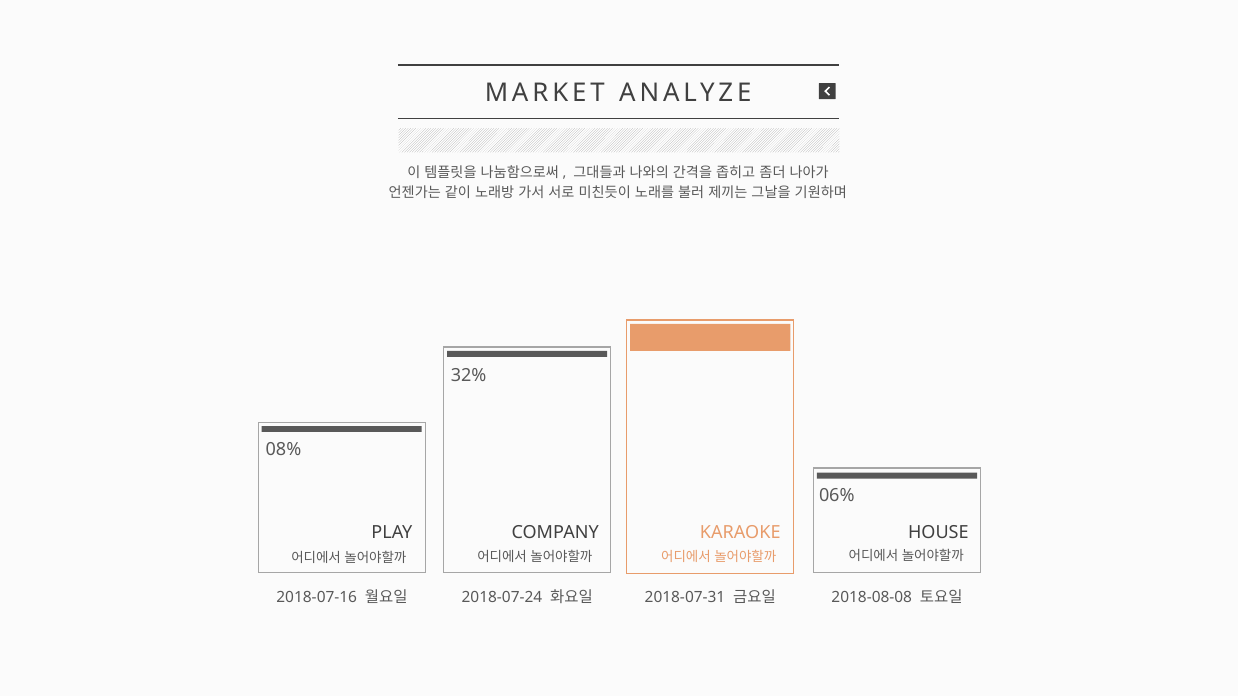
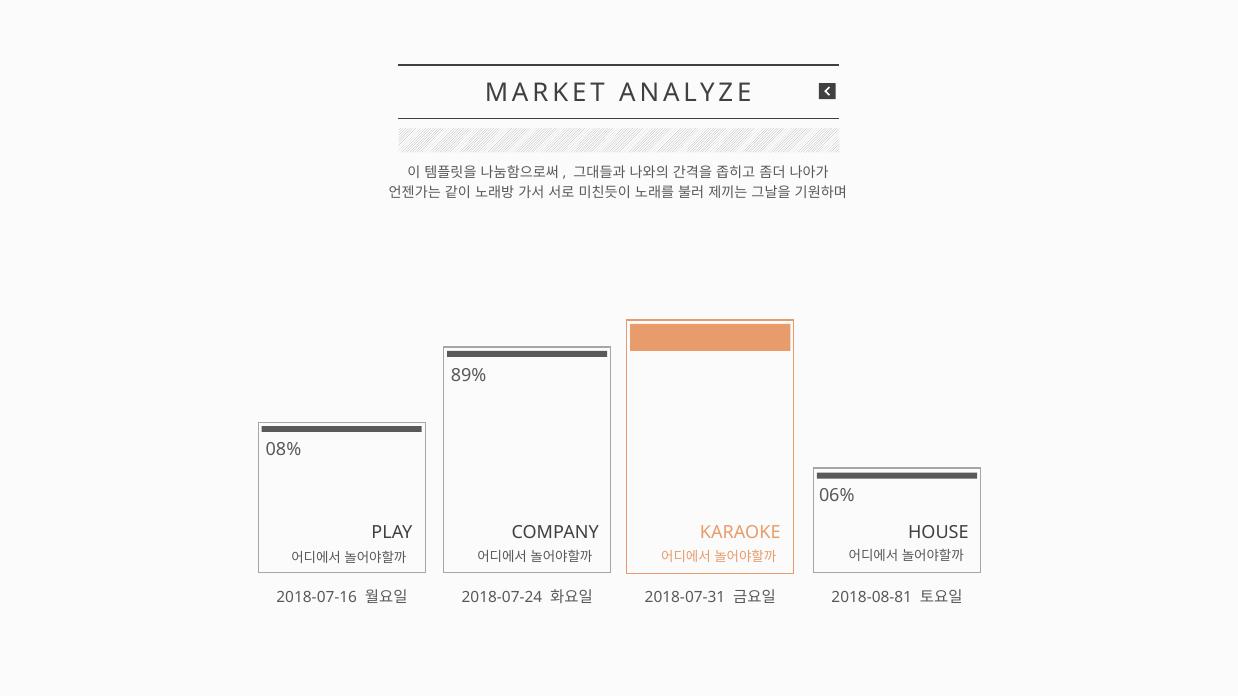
32%: 32% -> 89% (469, 376)
2018-08-08: 2018-08-08 -> 2018-08-81 (872, 598)
